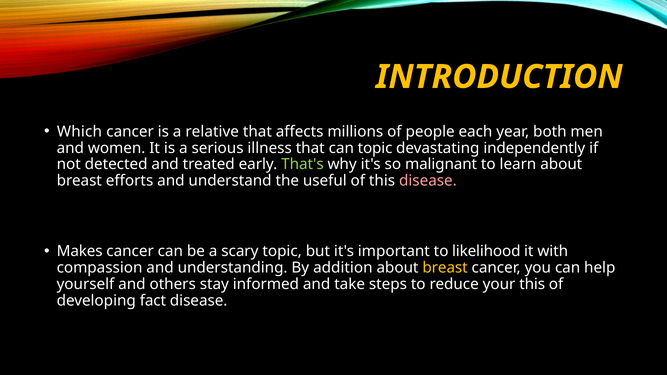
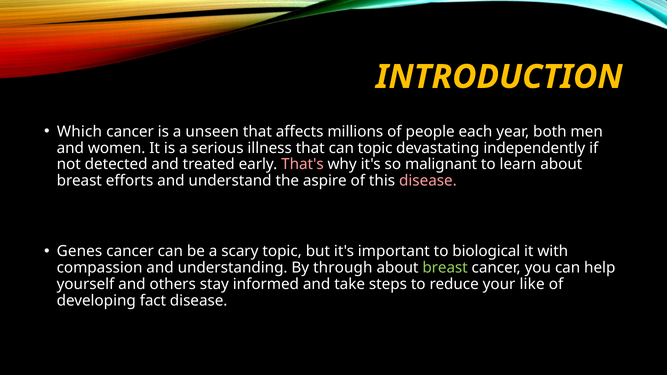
relative: relative -> unseen (212, 132)
That's colour: light green -> pink (302, 165)
useful: useful -> aspire (325, 181)
Makes: Makes -> Genes (79, 251)
likelihood: likelihood -> biological (486, 251)
addition: addition -> through (343, 268)
breast colour: yellow -> light green (445, 268)
your this: this -> like (532, 284)
